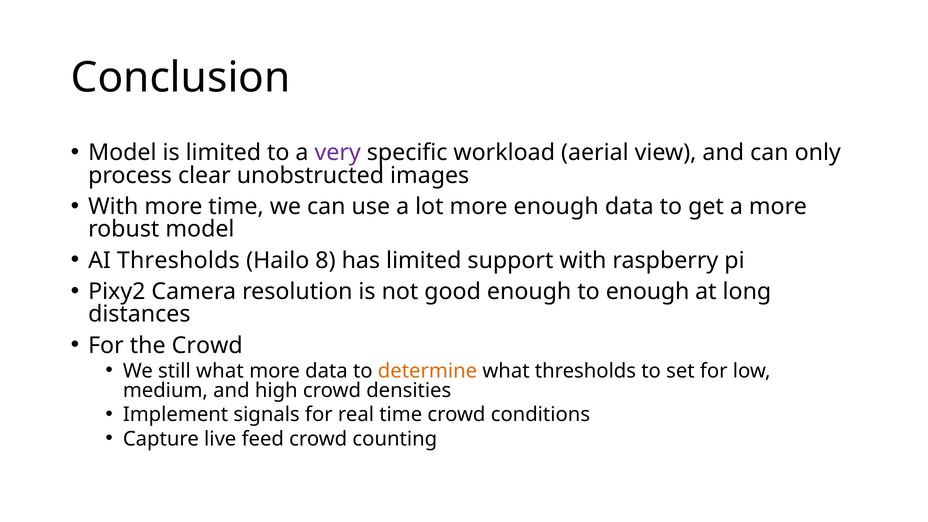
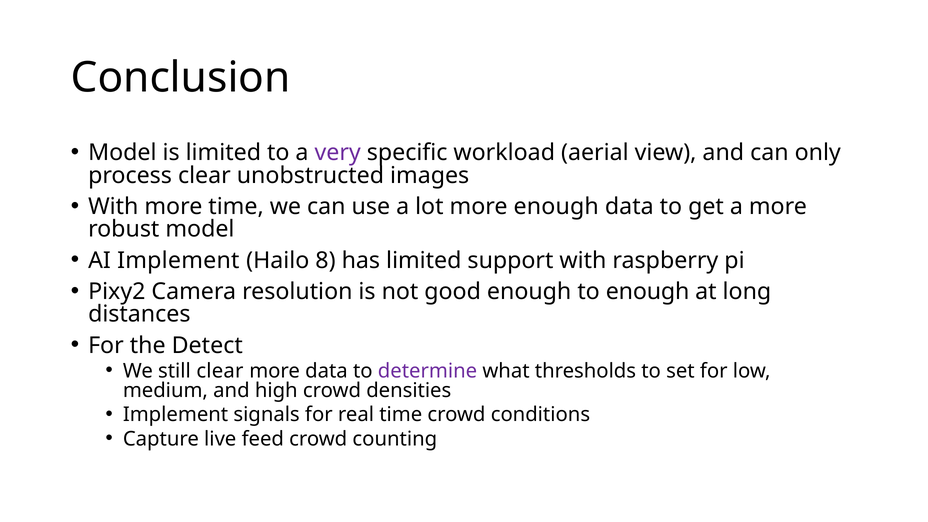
AI Thresholds: Thresholds -> Implement (178, 260)
the Crowd: Crowd -> Detect (207, 345)
still what: what -> clear (220, 371)
determine colour: orange -> purple (427, 371)
